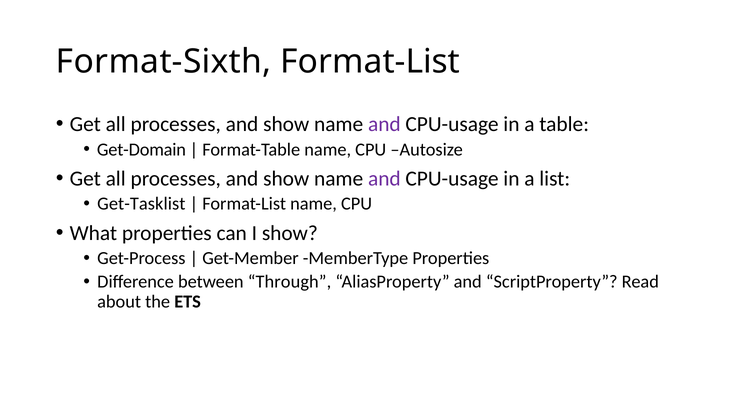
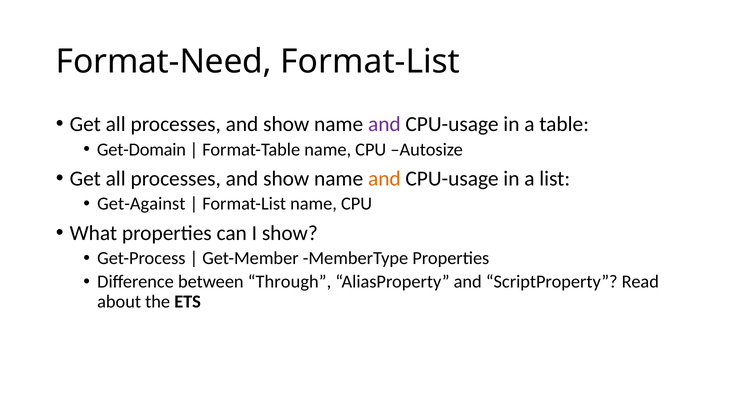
Format-Sixth: Format-Sixth -> Format-Need (164, 62)
and colour: purple -> orange (384, 178)
Get-Tasklist: Get-Tasklist -> Get-Against (141, 204)
